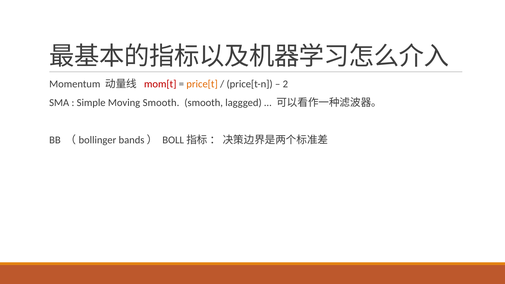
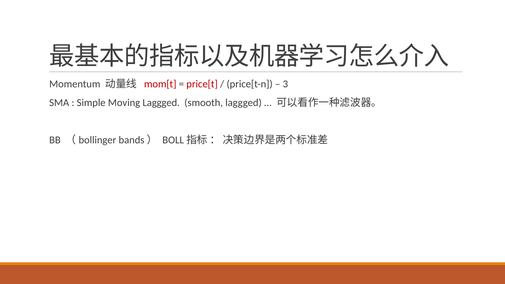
price[t colour: orange -> red (202, 84)
2: 2 -> 3 (285, 84)
Moving Smooth: Smooth -> Laggged (161, 103)
